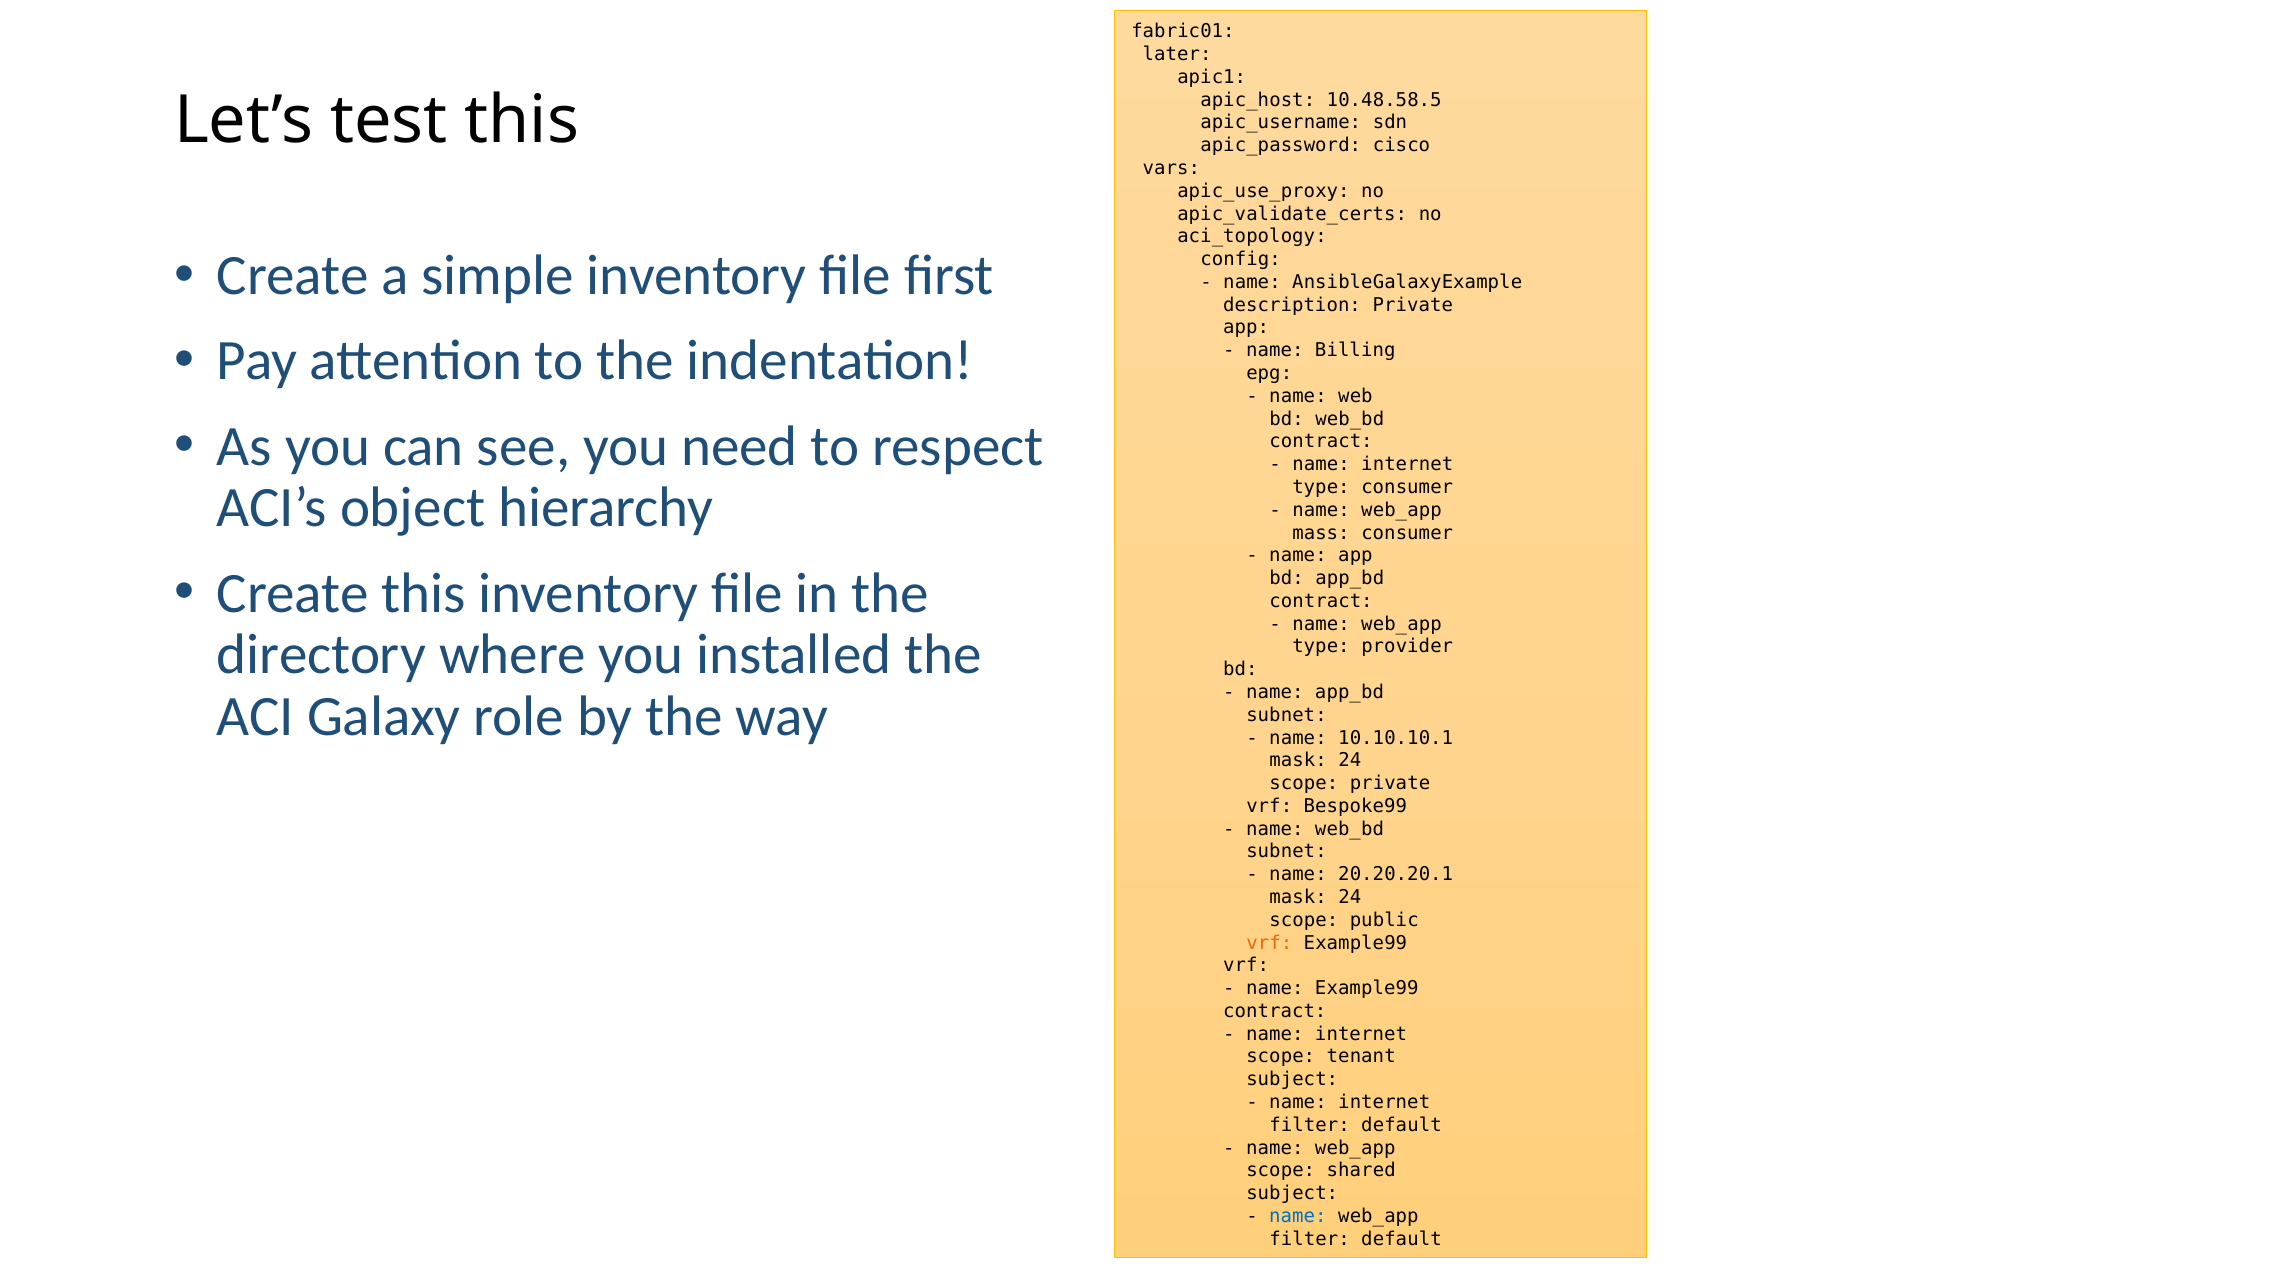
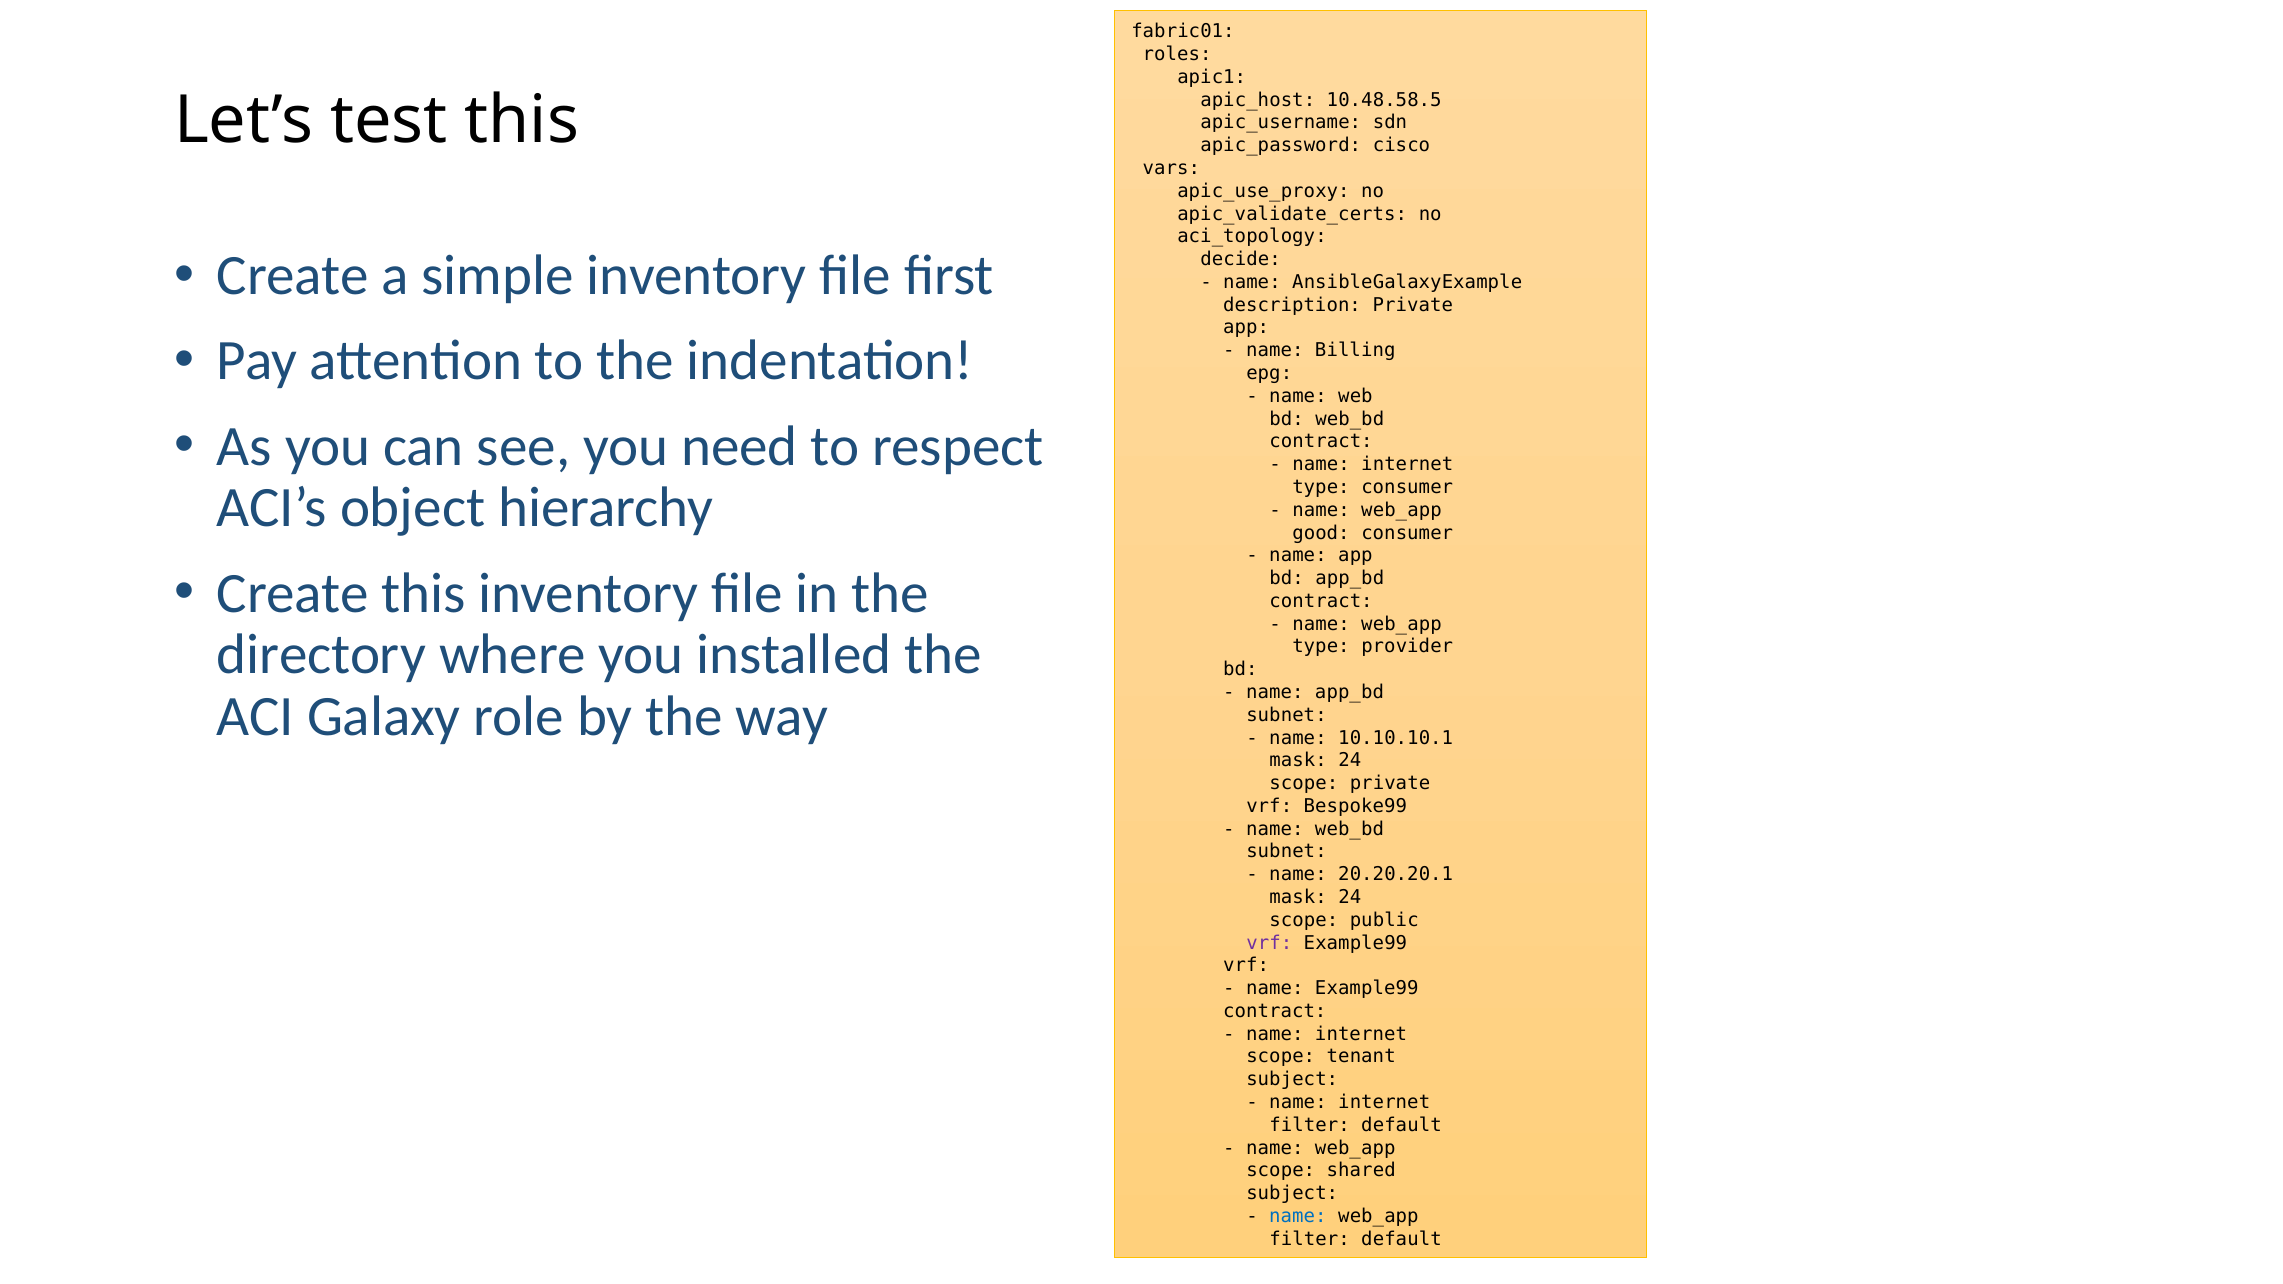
later: later -> roles (1177, 54)
config: config -> decide (1241, 259)
mass: mass -> good (1321, 533)
vrf colour: orange -> purple (1269, 943)
